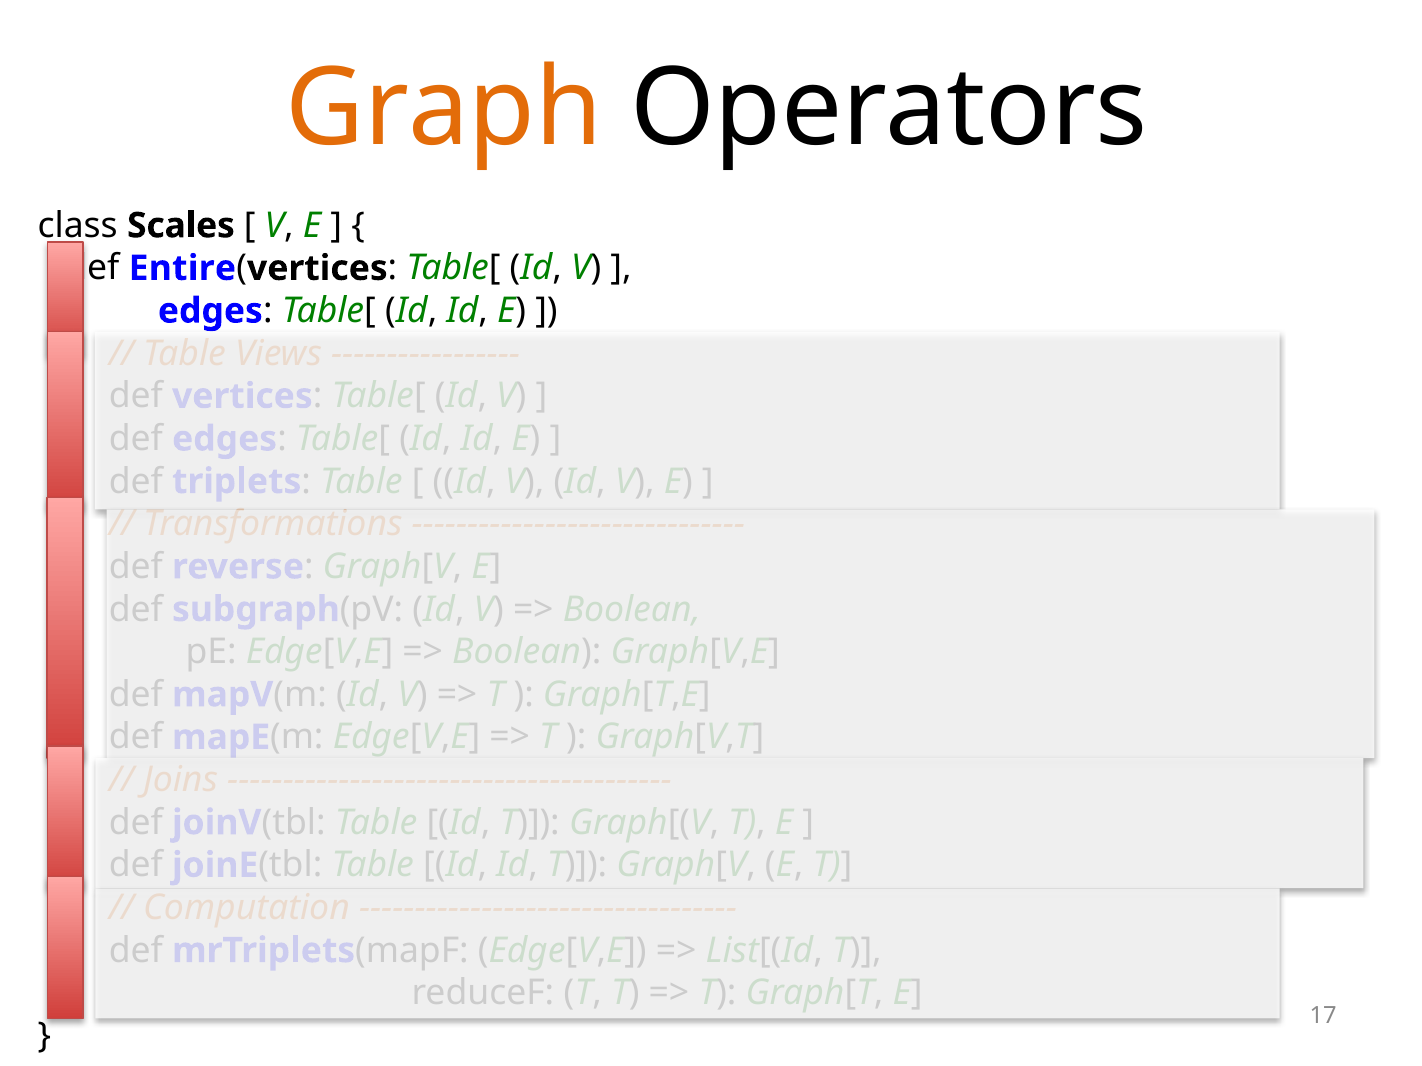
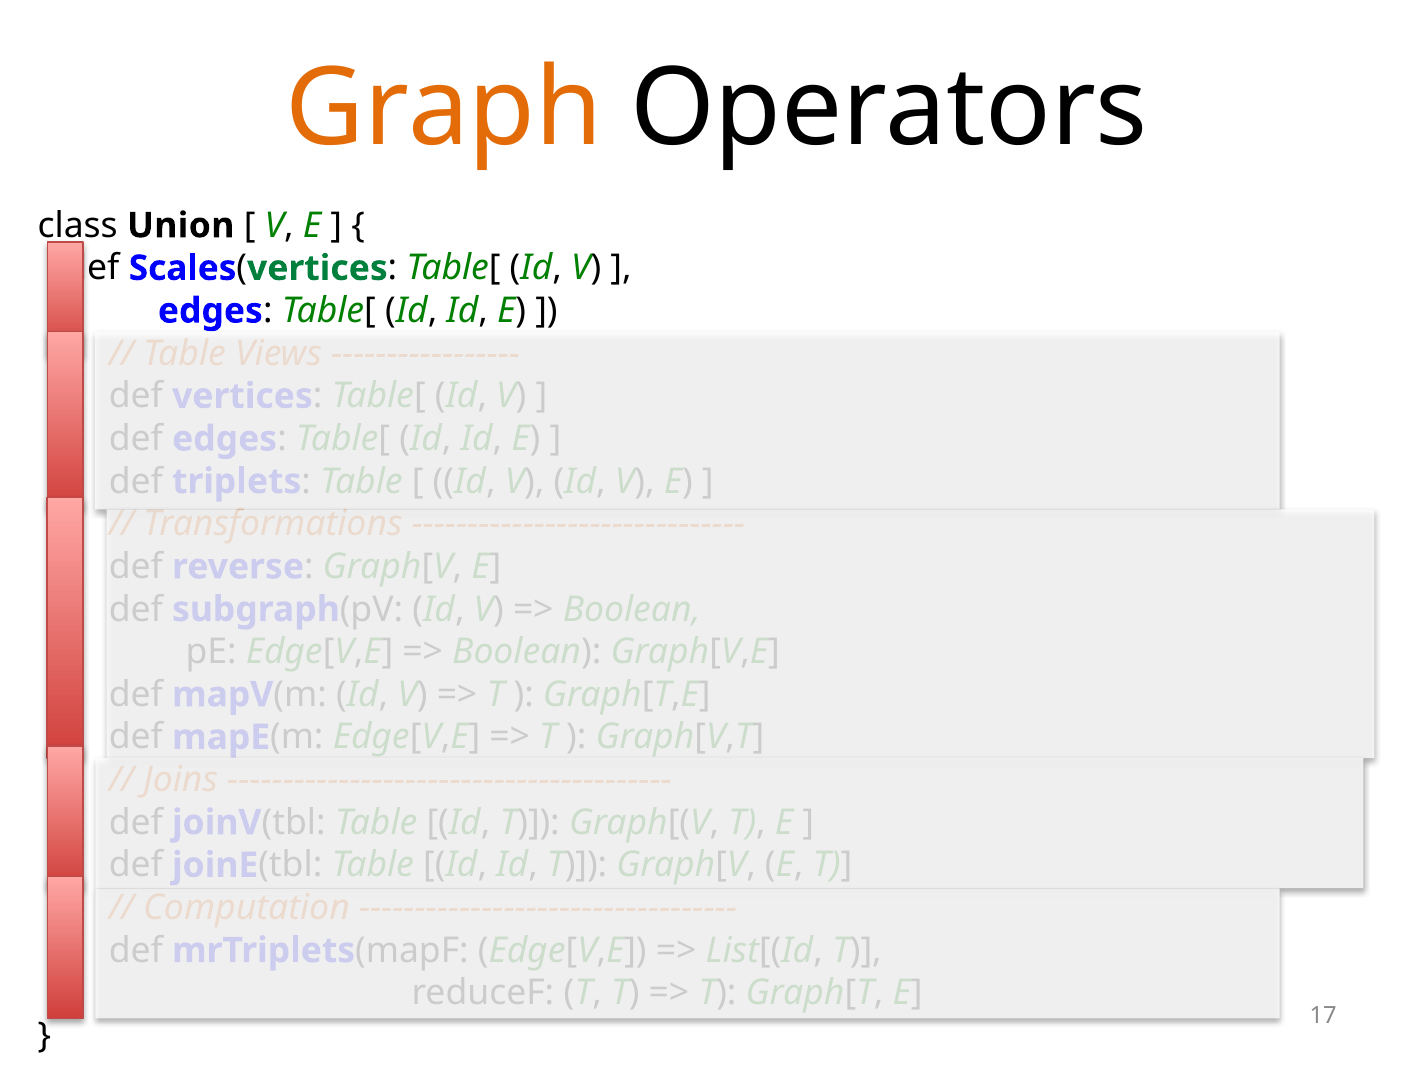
Scales: Scales -> Union (181, 226)
Entire: Entire -> Scales (183, 268)
vertices colour: black -> green (317, 268)
